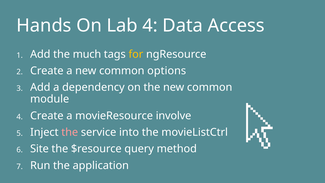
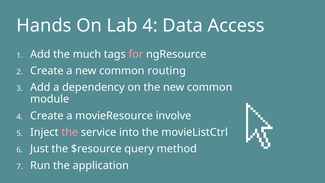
for colour: yellow -> pink (136, 54)
options: options -> routing (167, 71)
Site: Site -> Just (39, 149)
